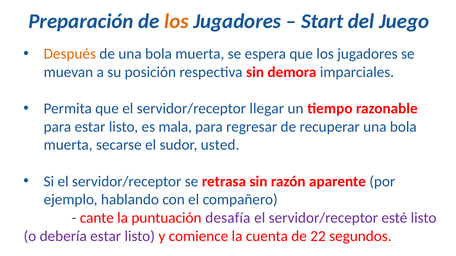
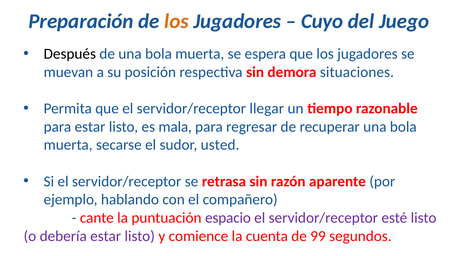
Start: Start -> Cuyo (322, 21)
Después colour: orange -> black (70, 54)
imparciales: imparciales -> situaciones (357, 72)
desafía: desafía -> espacio (228, 218)
22: 22 -> 99 (318, 236)
